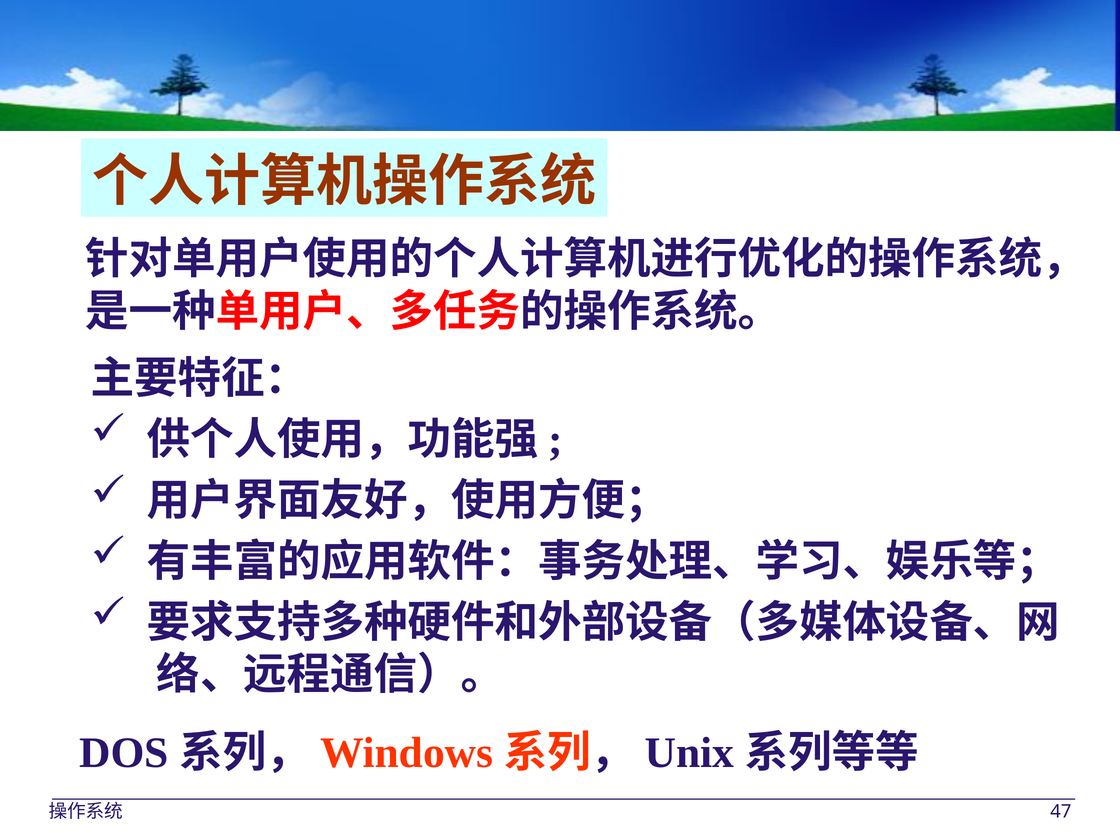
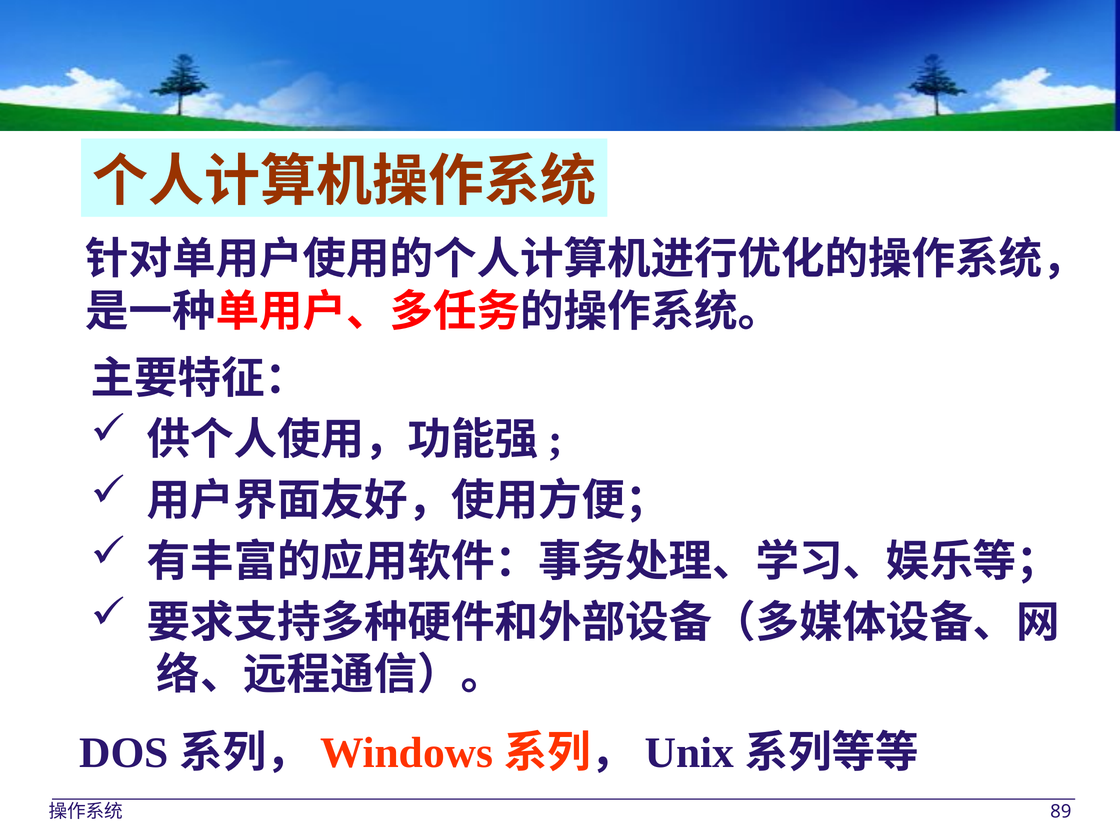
47: 47 -> 89 (1061, 812)
